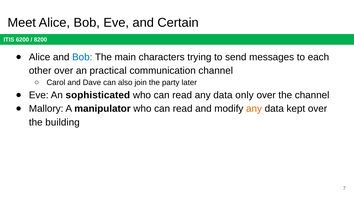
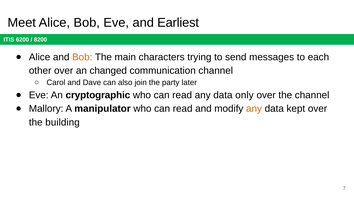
Certain: Certain -> Earliest (178, 23)
Bob colour: blue -> orange (82, 57)
practical: practical -> changed (108, 71)
sophisticated: sophisticated -> cryptographic (98, 95)
